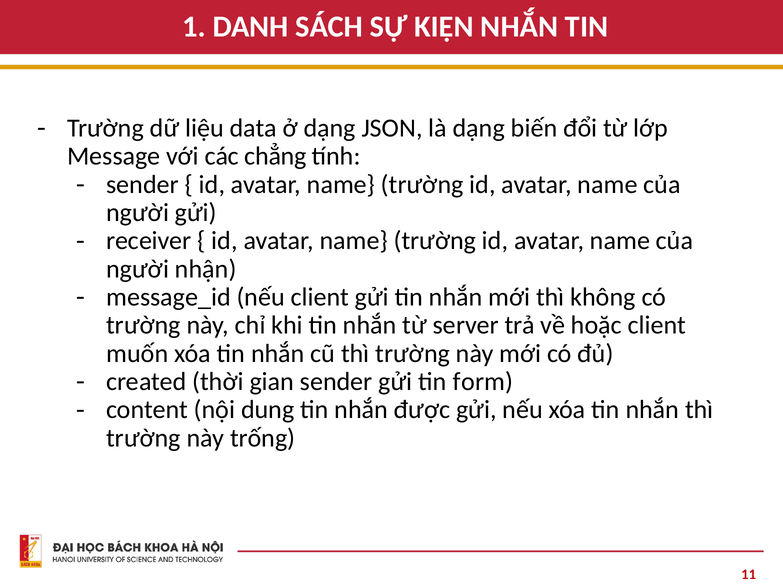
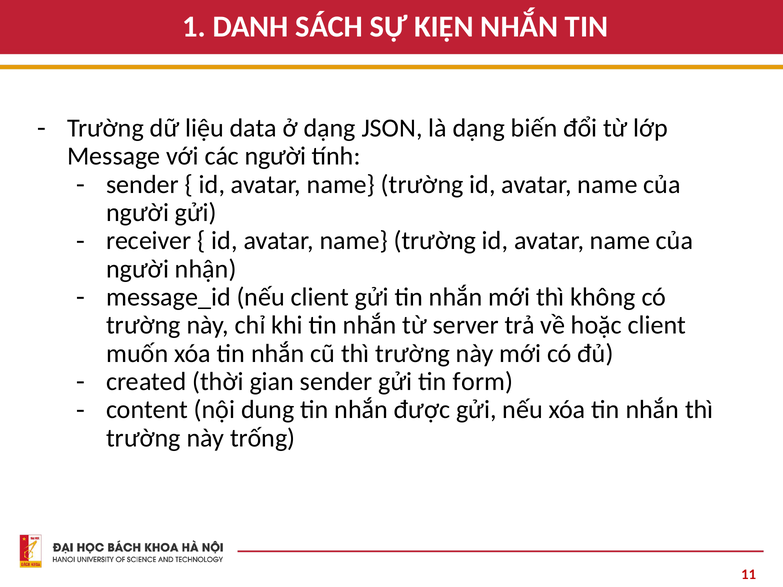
các chẳng: chẳng -> người (275, 156)
